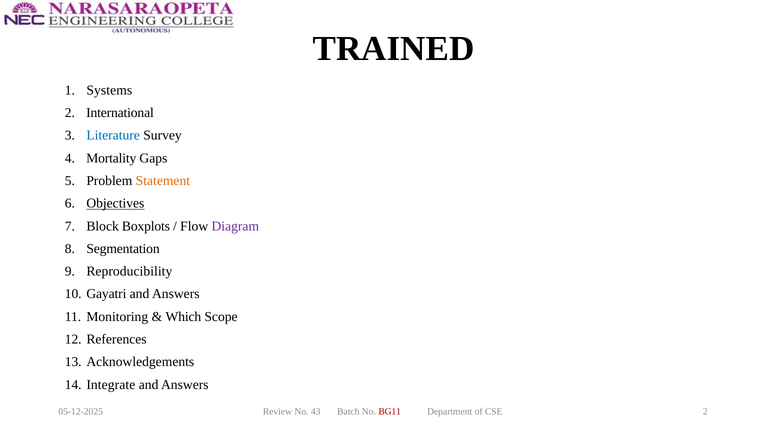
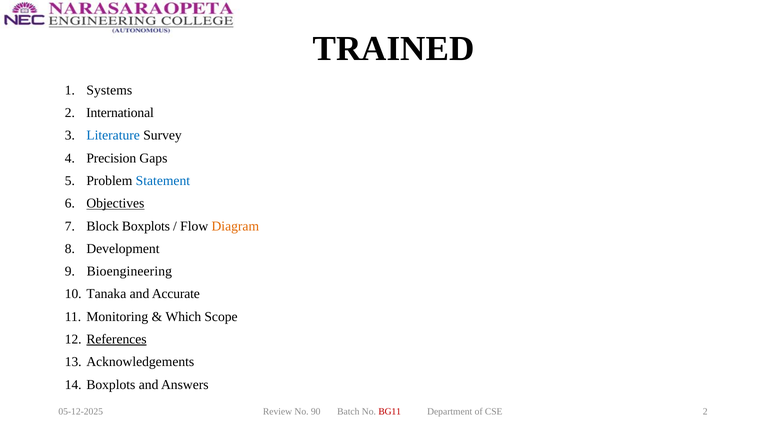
Mortality: Mortality -> Precision (111, 158)
Statement colour: orange -> blue (163, 181)
Diagram colour: purple -> orange (235, 226)
Segmentation: Segmentation -> Development (123, 249)
Reproducibility: Reproducibility -> Bioengineering (129, 271)
Gayatri: Gayatri -> Tanaka (106, 294)
Answers: Answers -> Accurate (176, 294)
References underline: none -> present (117, 339)
Integrate: Integrate -> Boxplots (111, 384)
43: 43 -> 90 (316, 411)
